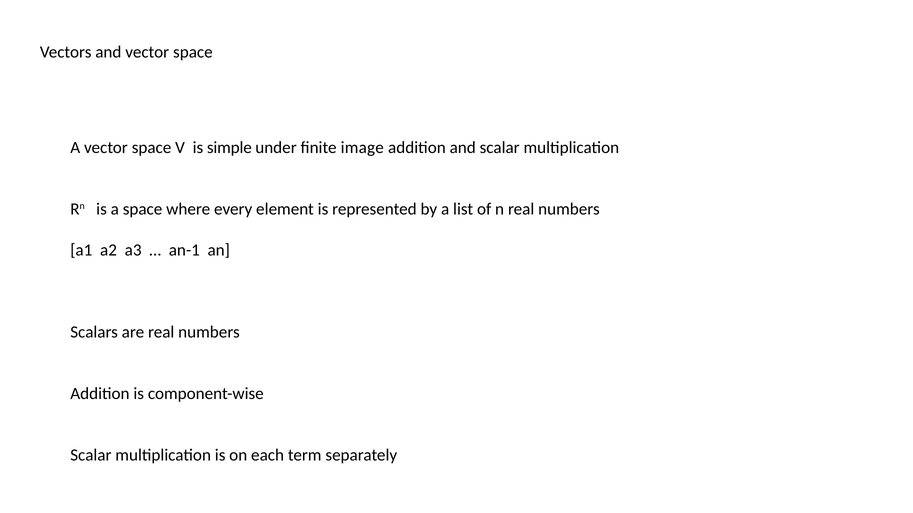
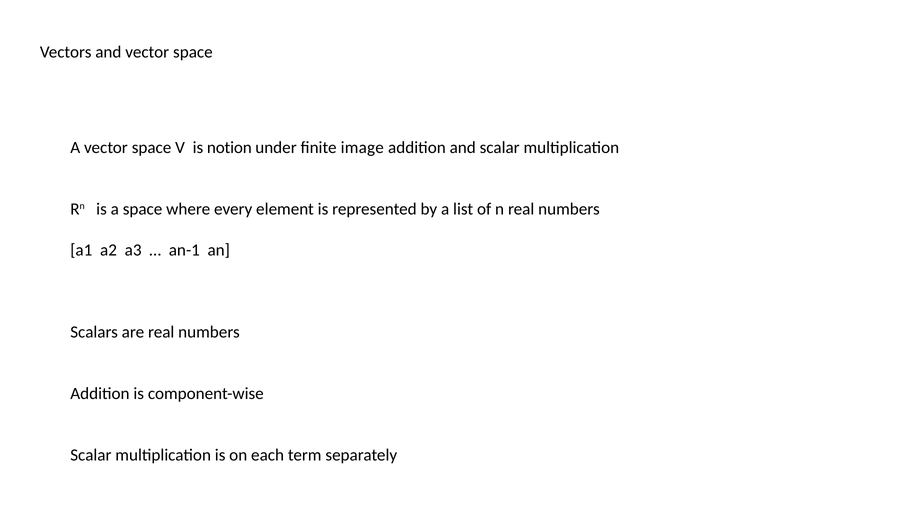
simple: simple -> notion (229, 148)
